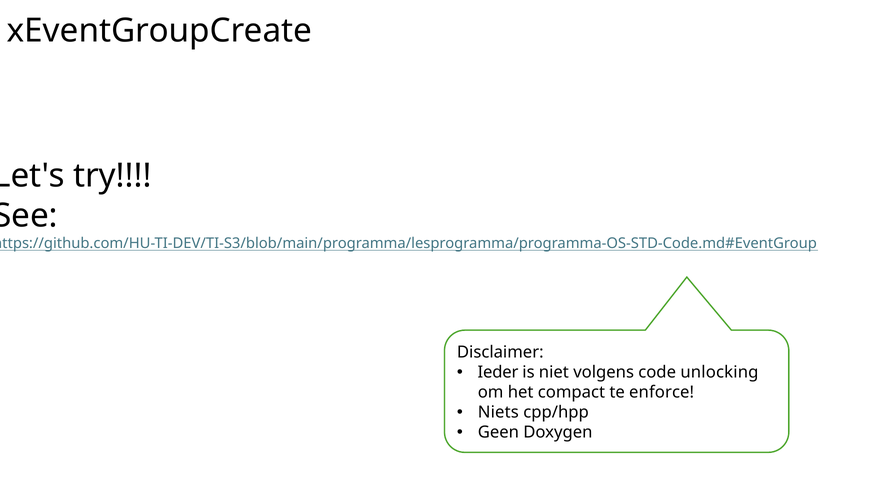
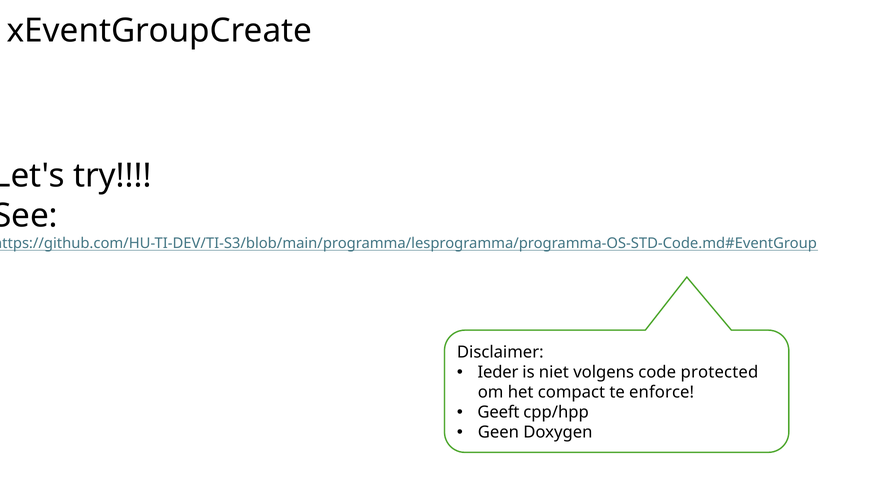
unlocking: unlocking -> protected (719, 372)
Niets: Niets -> Geeft (499, 412)
